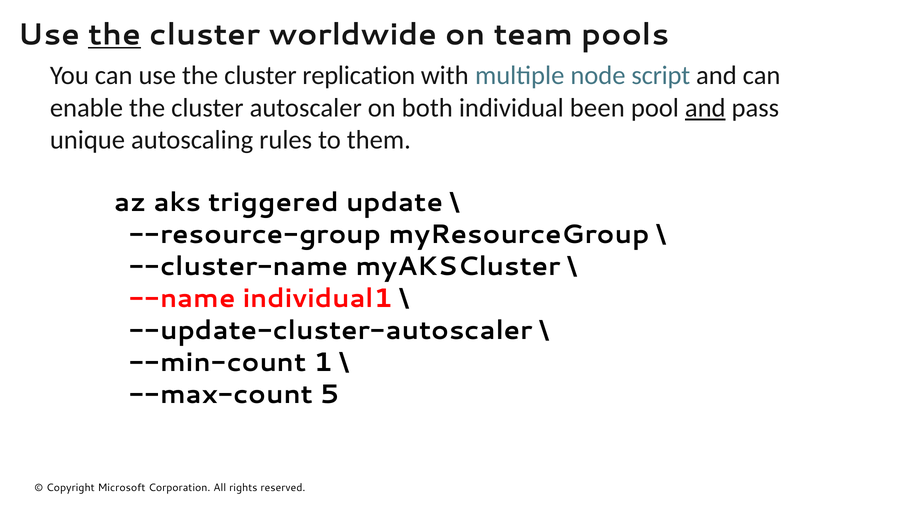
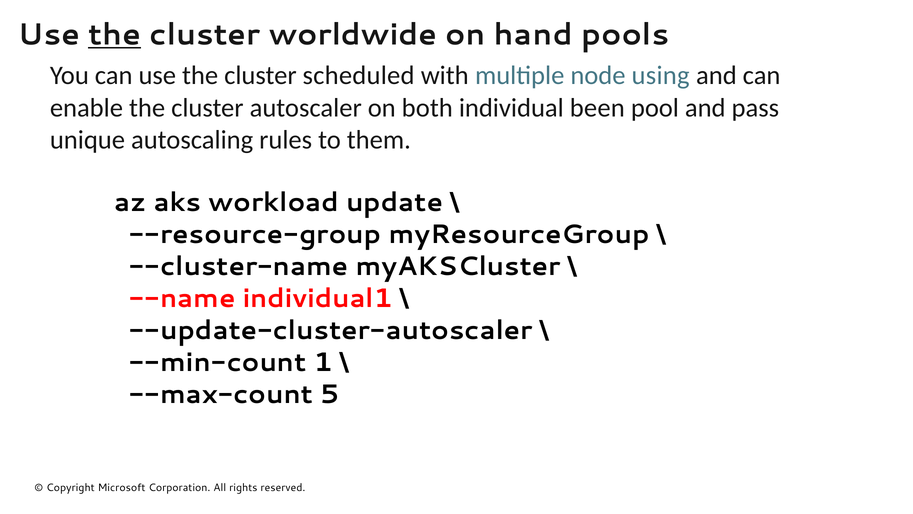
team: team -> hand (533, 35)
replication: replication -> scheduled (359, 75)
script: script -> using (661, 75)
and underline: present -> none (705, 108)
triggered: triggered -> workload (274, 202)
